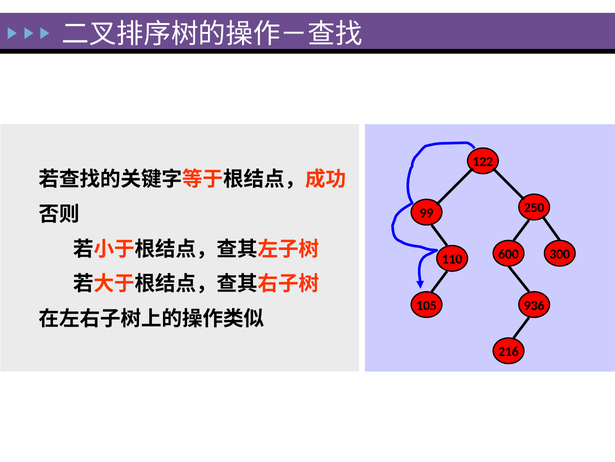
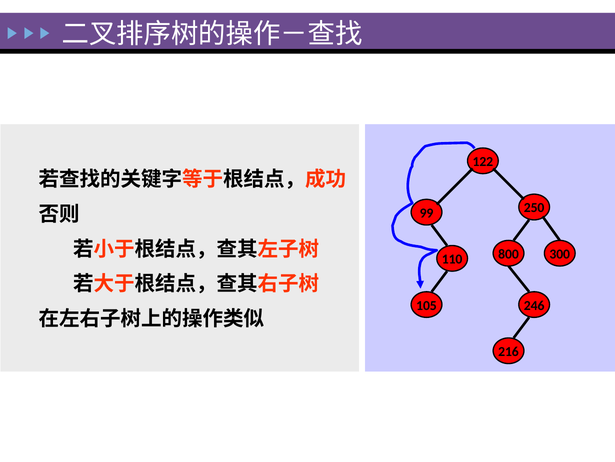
600: 600 -> 800 (508, 254)
936: 936 -> 246 (534, 305)
